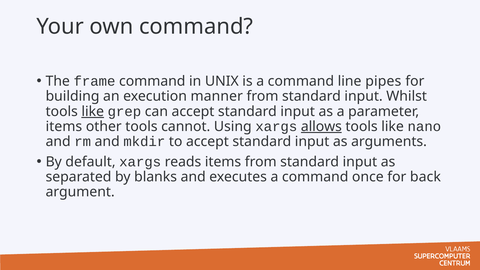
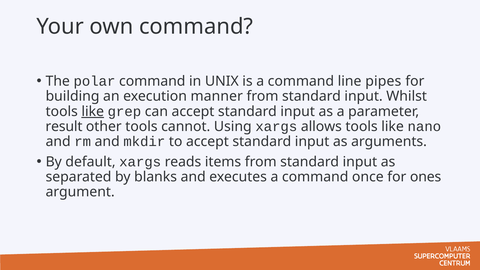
frame: frame -> polar (94, 81)
items: items -> result (64, 127)
allows underline: present -> none (321, 127)
back: back -> ones (426, 177)
